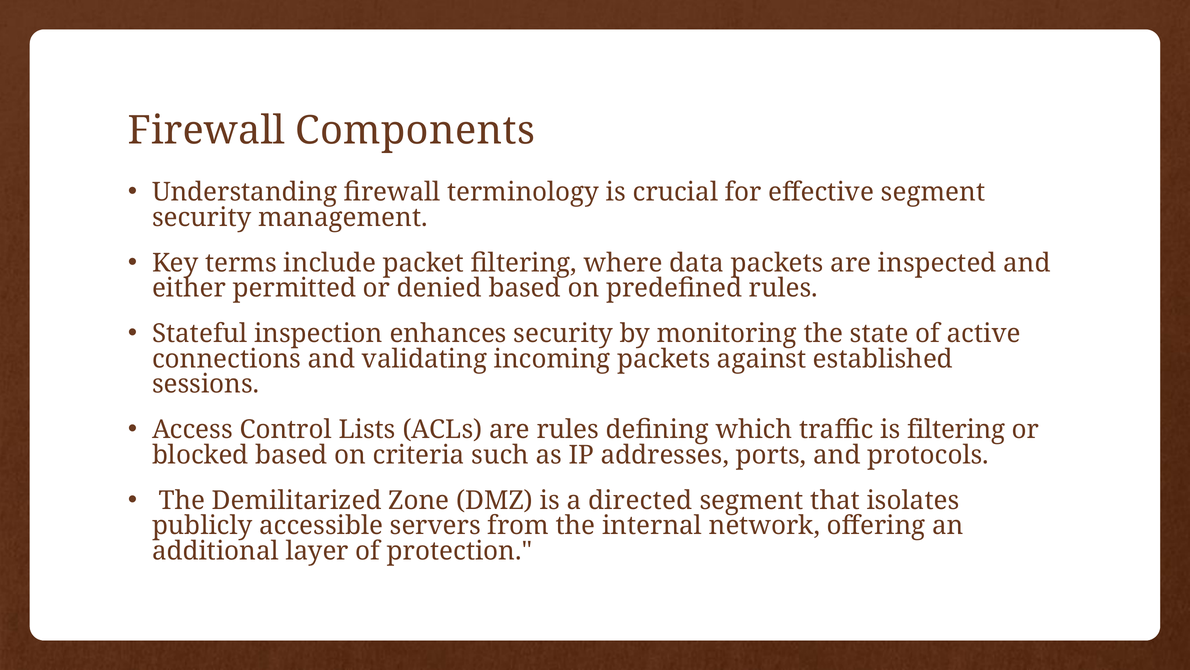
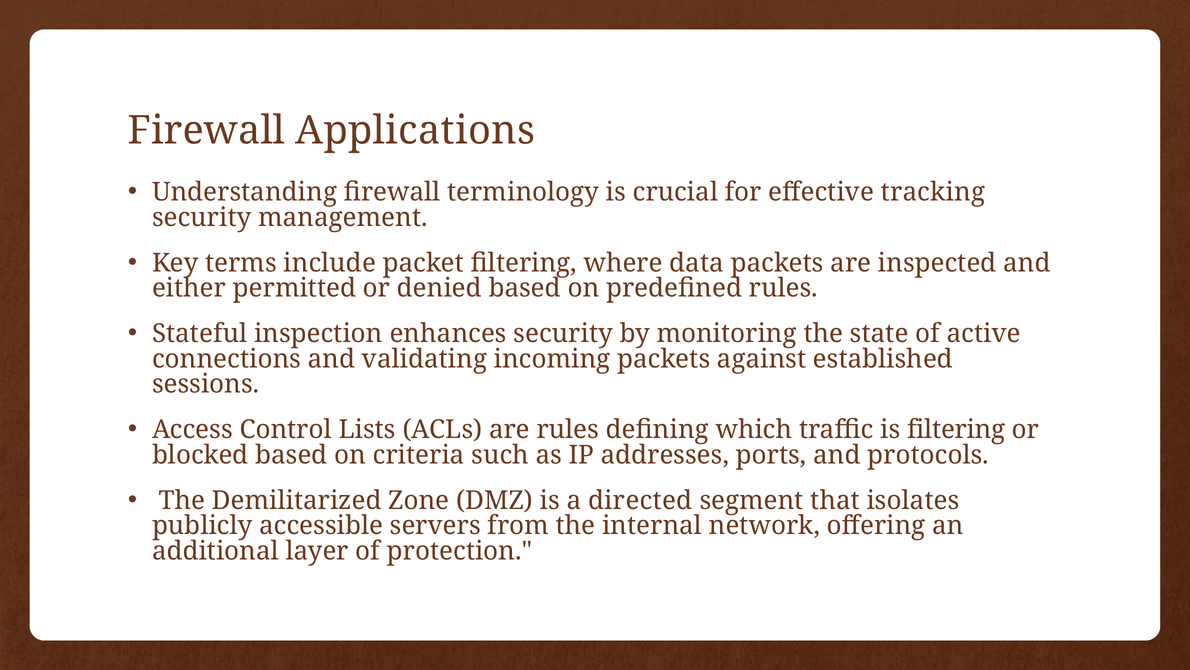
Components: Components -> Applications (415, 131)
effective segment: segment -> tracking (933, 192)
